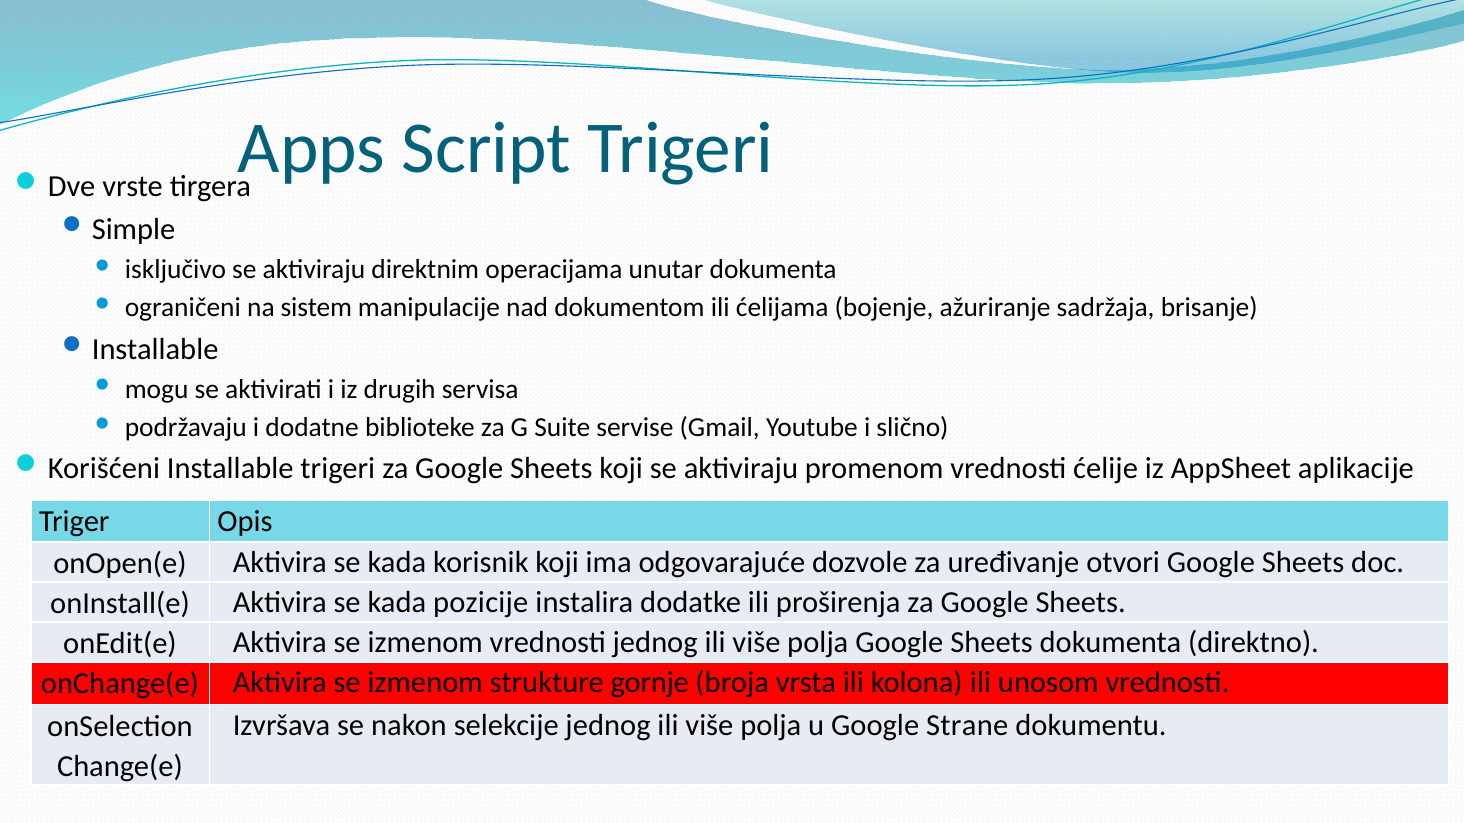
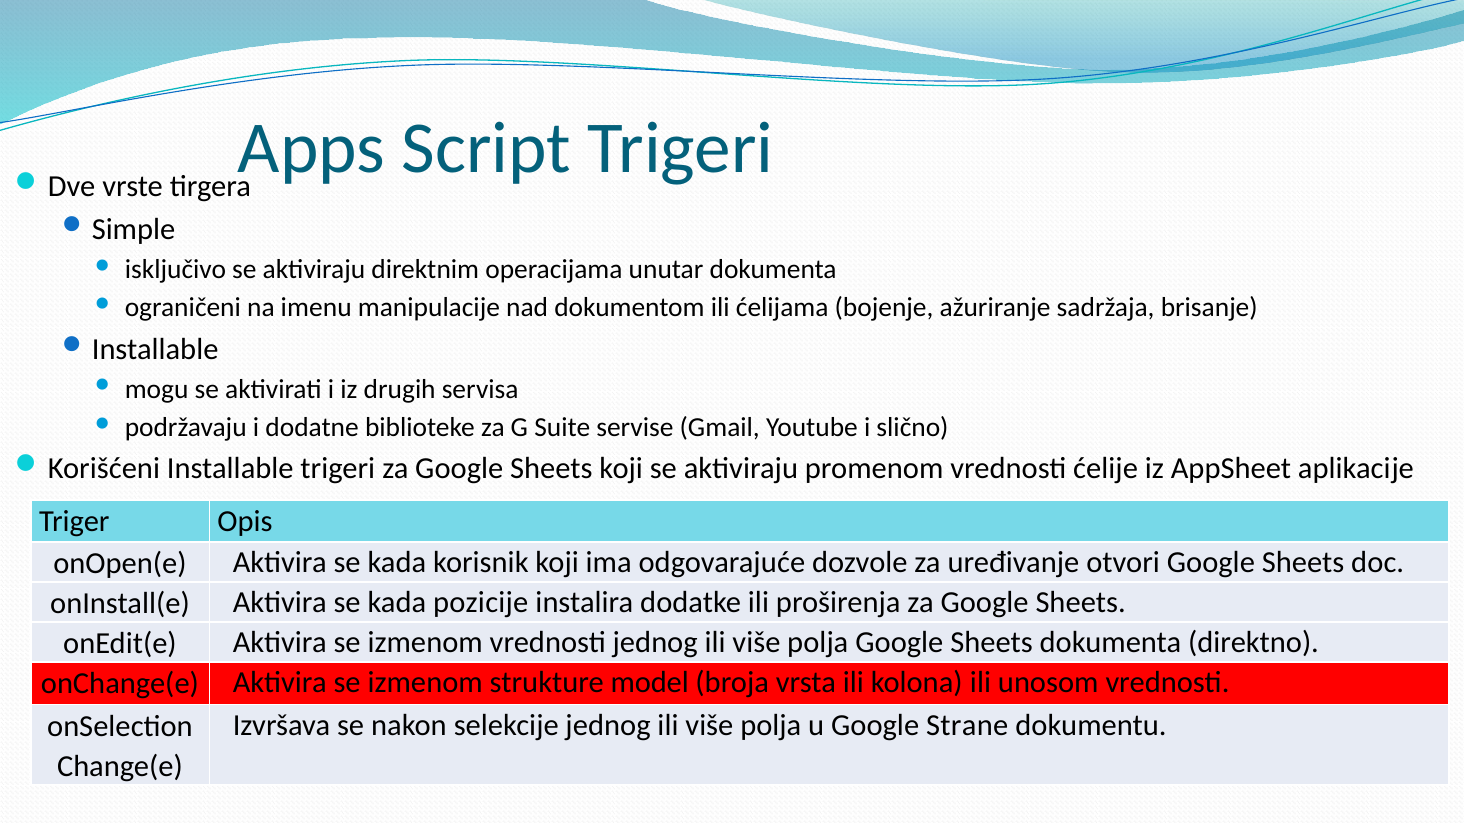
sistem: sistem -> imenu (316, 308)
gornje: gornje -> model (650, 683)
